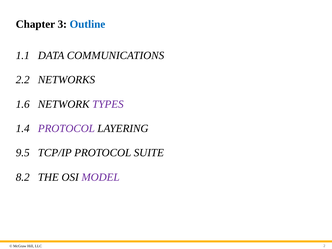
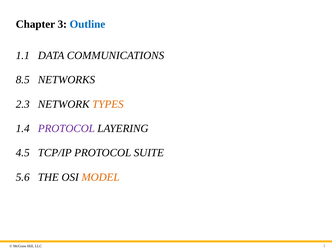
2.2: 2.2 -> 8.5 (23, 80)
1.6: 1.6 -> 2.3 (23, 104)
TYPES colour: purple -> orange (108, 104)
9.5: 9.5 -> 4.5 (23, 153)
8.2: 8.2 -> 5.6 (23, 177)
MODEL colour: purple -> orange (101, 177)
